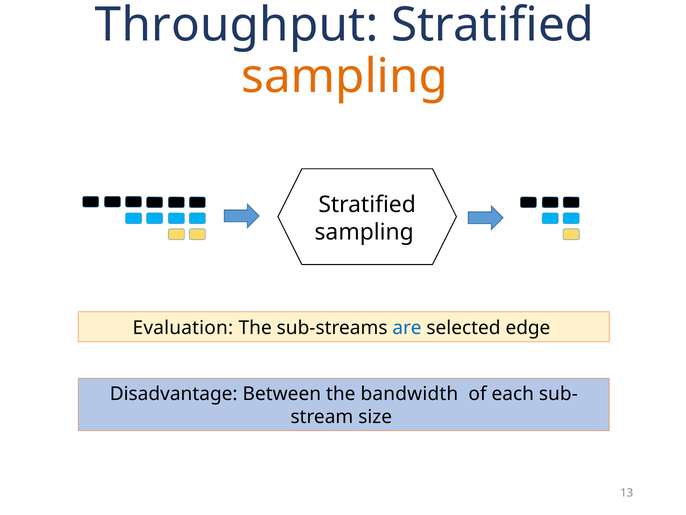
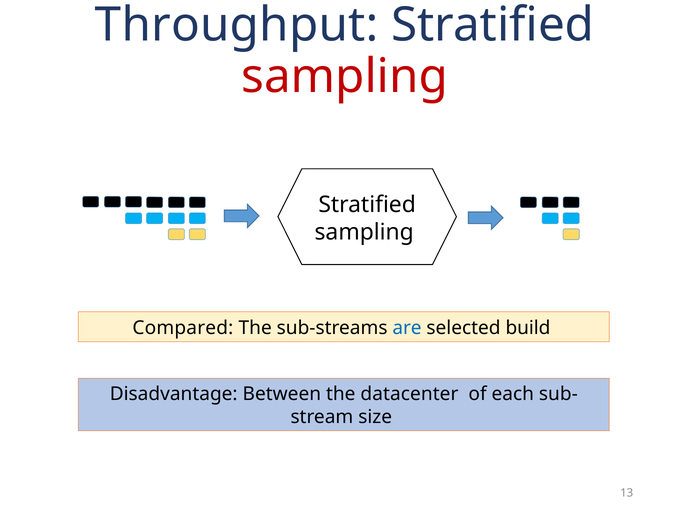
sampling colour: orange -> red (345, 76)
Evaluation: Evaluation -> Compared (183, 328)
edge: edge -> build (528, 328)
bandwidth: bandwidth -> datacenter (409, 394)
